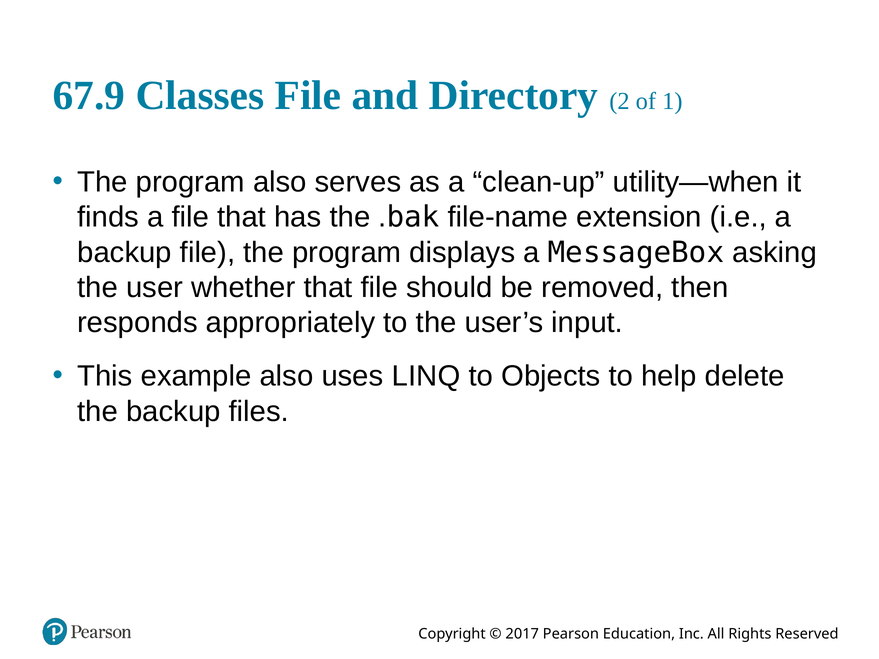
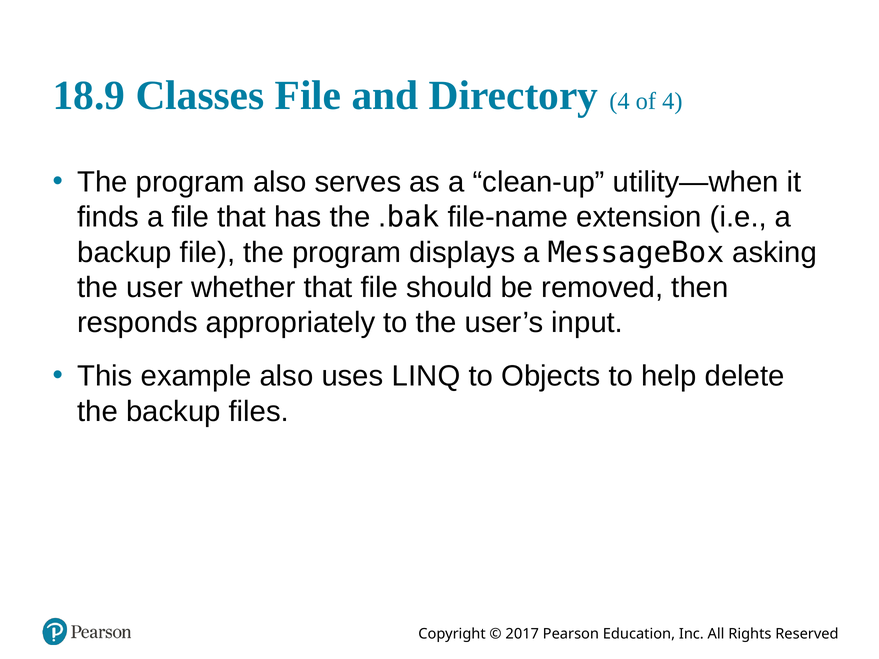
67.9: 67.9 -> 18.9 (89, 95)
Directory 2: 2 -> 4 (619, 101)
of 1: 1 -> 4 (672, 101)
